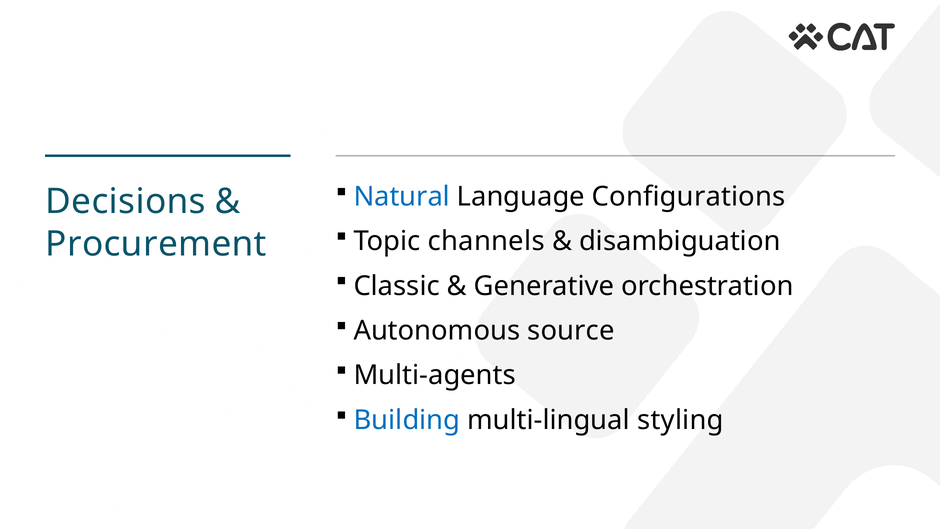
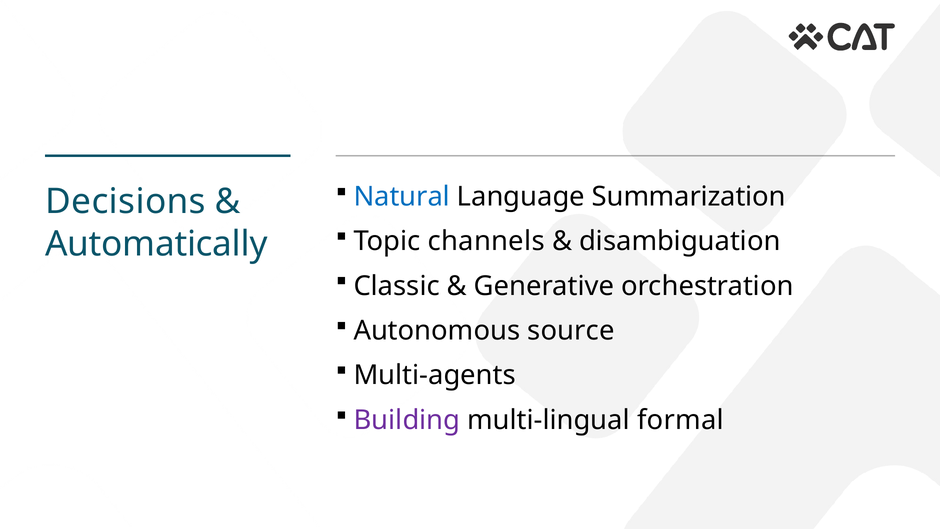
Configurations: Configurations -> Summarization (689, 196)
Procurement: Procurement -> Automatically (156, 244)
Building colour: blue -> purple (407, 420)
styling: styling -> formal (681, 420)
